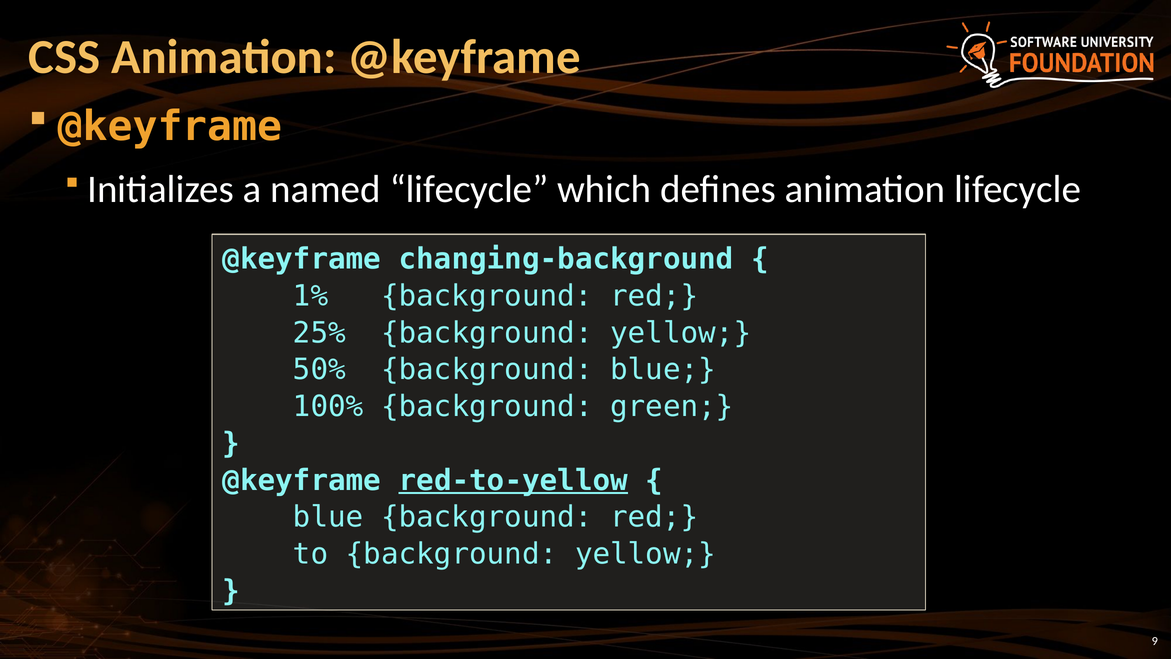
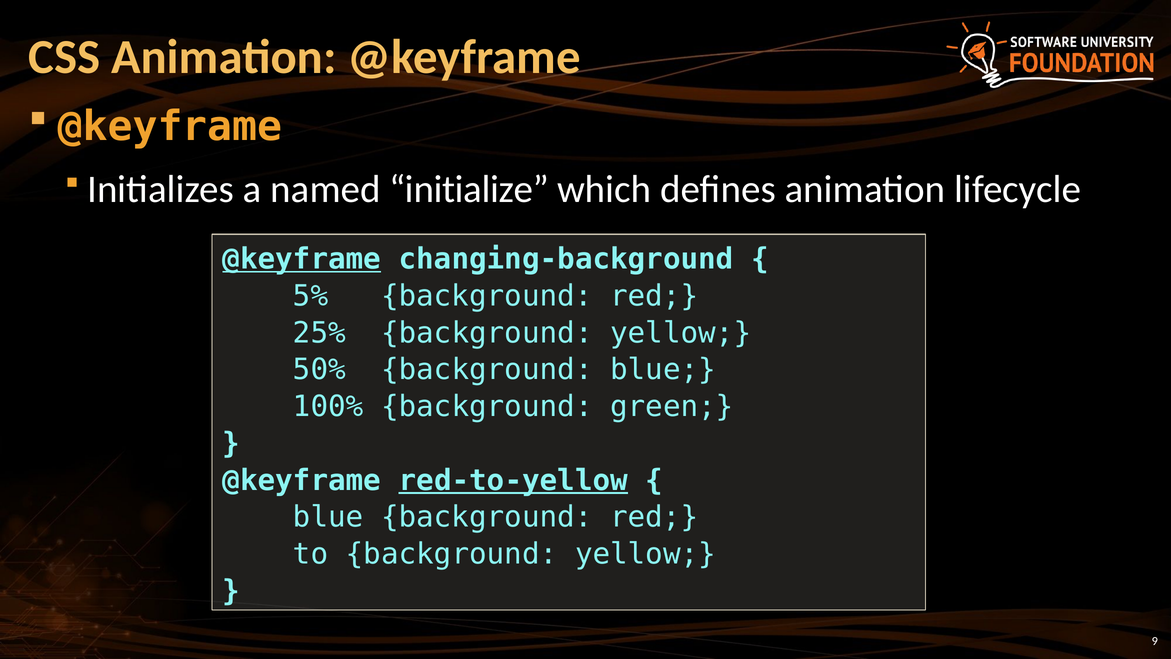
named lifecycle: lifecycle -> initialize (469, 189)
@keyframe underline: none -> present (302, 259)
1%: 1% -> 5% (311, 296)
